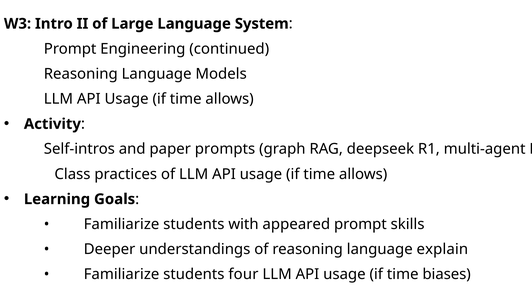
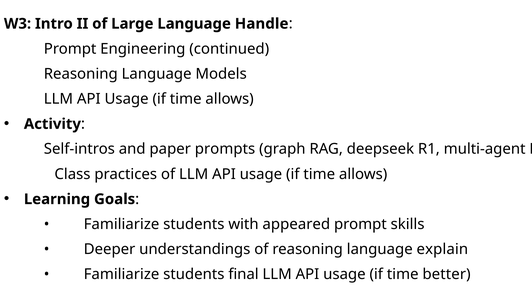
System: System -> Handle (262, 24)
four: four -> final (243, 275)
biases: biases -> better (447, 275)
